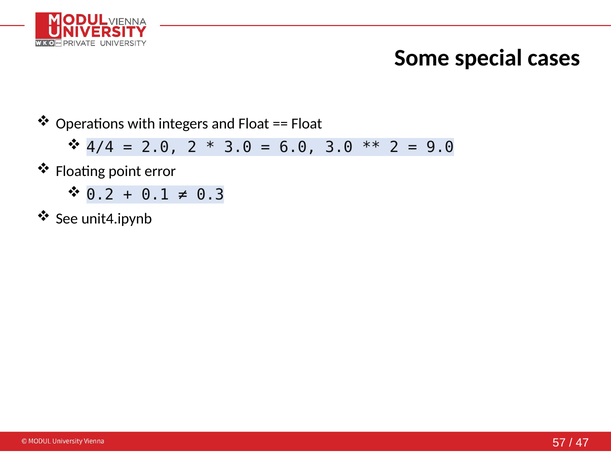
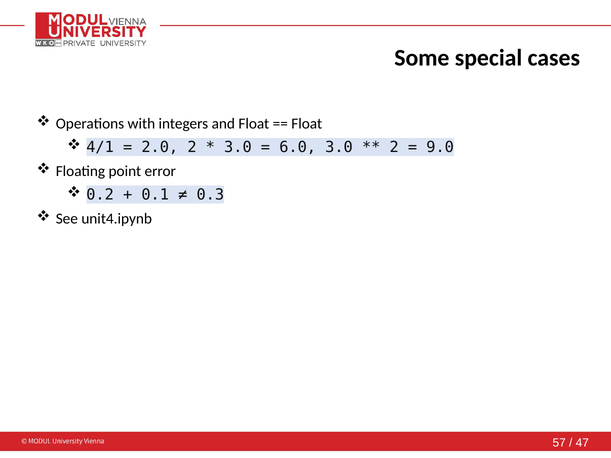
4/4: 4/4 -> 4/1 (100, 147)
